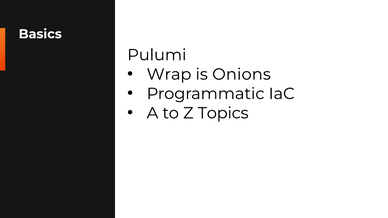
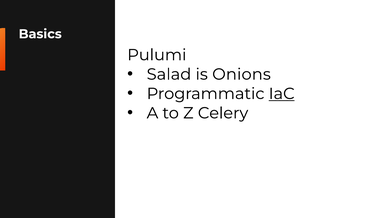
Wrap: Wrap -> Salad (169, 74)
IaC underline: none -> present (282, 94)
Topics: Topics -> Celery (223, 113)
